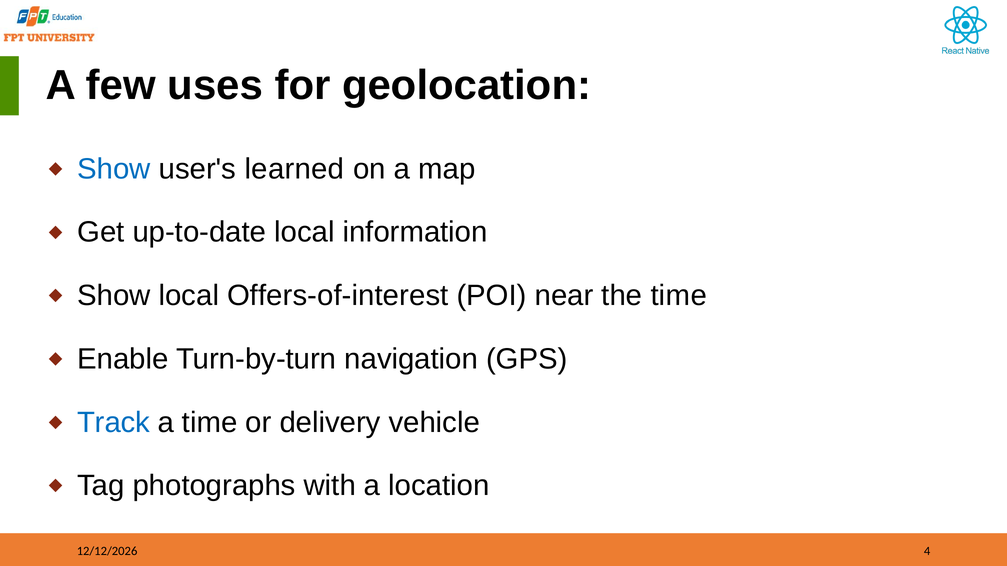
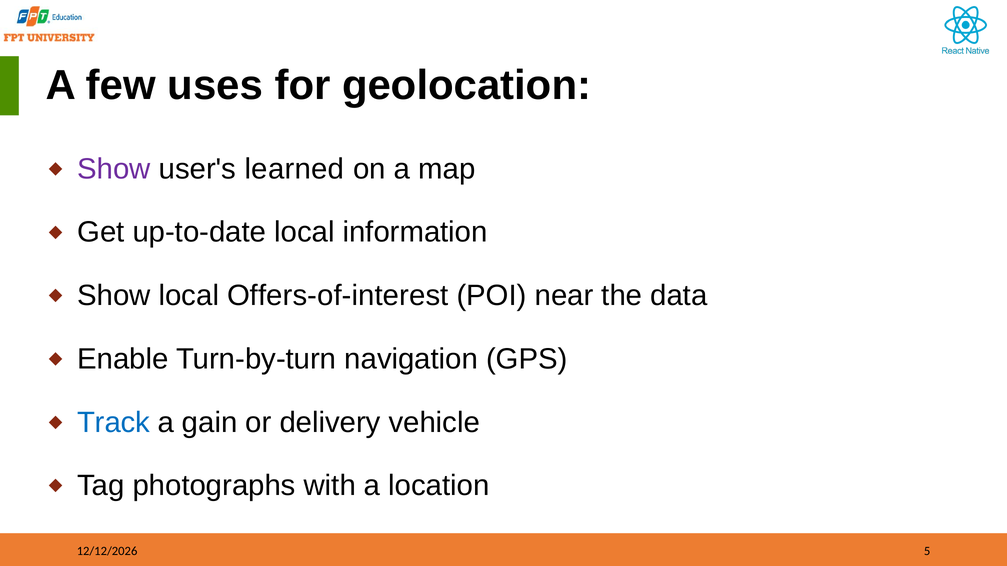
Show colour: blue -> purple (114, 169)
the time: time -> data (679, 296)
a time: time -> gain (210, 423)
4: 4 -> 5 (927, 551)
